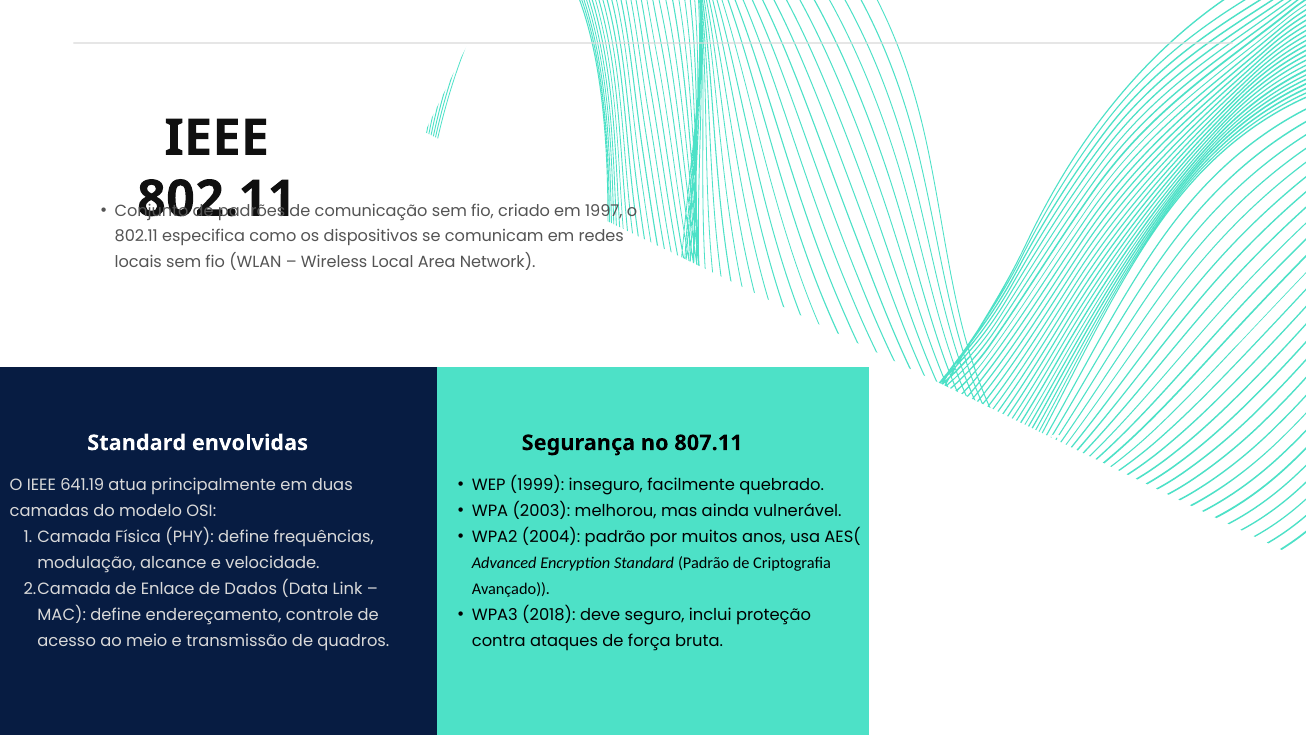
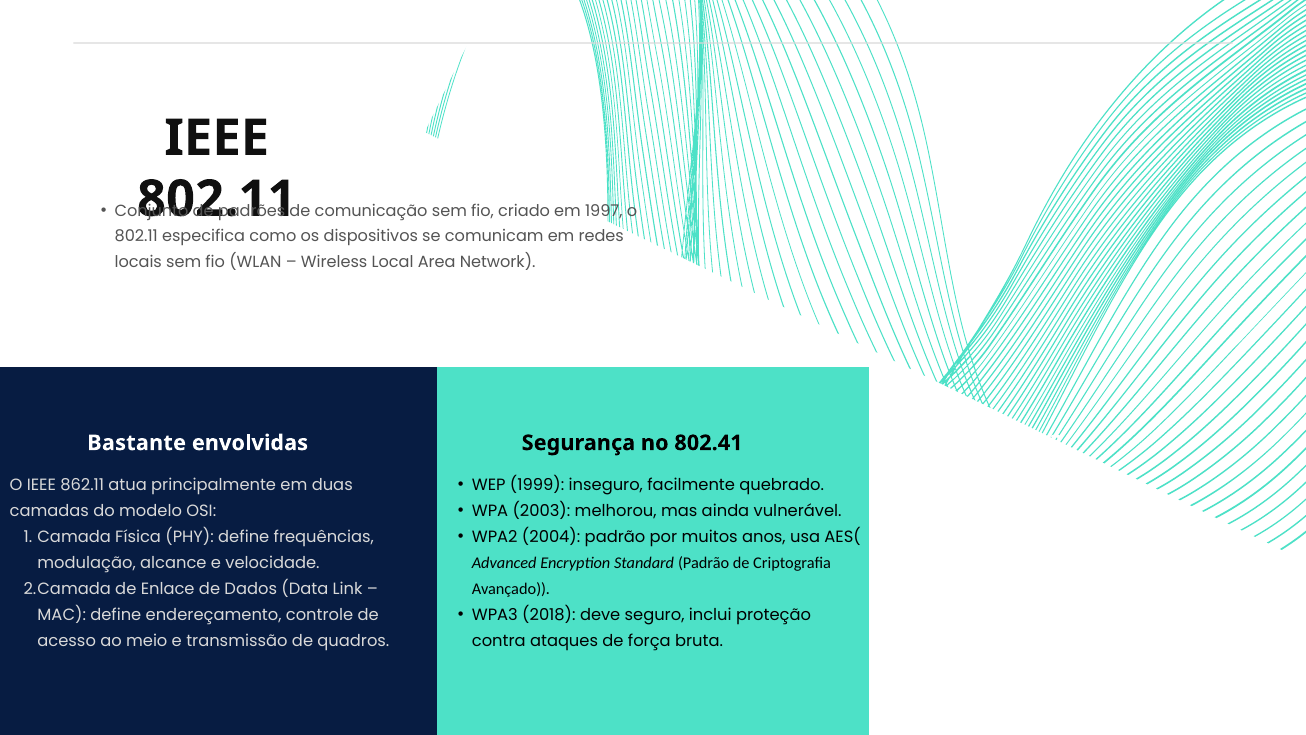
Standard: Standard -> Bastante (137, 443)
807.11: 807.11 -> 802.41 (708, 443)
641.19: 641.19 -> 862.11 (82, 484)
